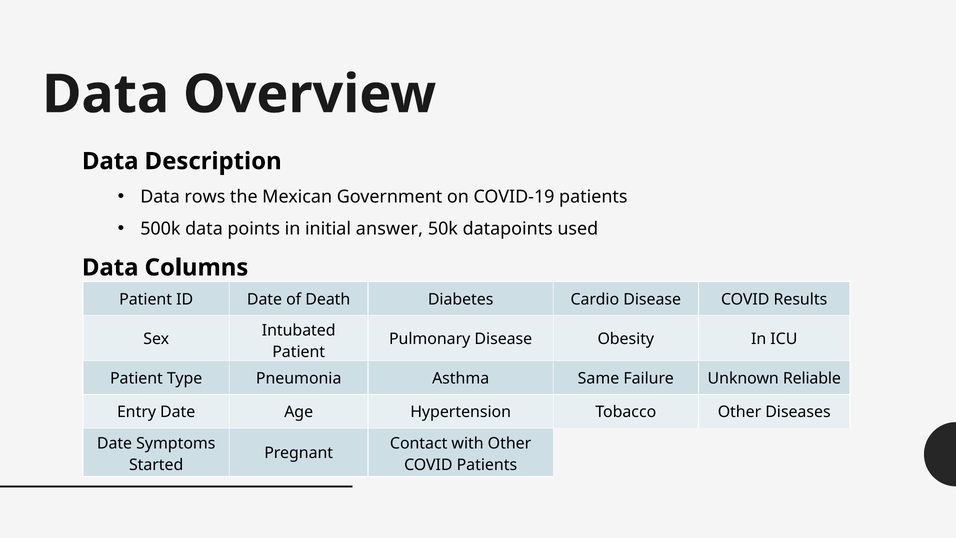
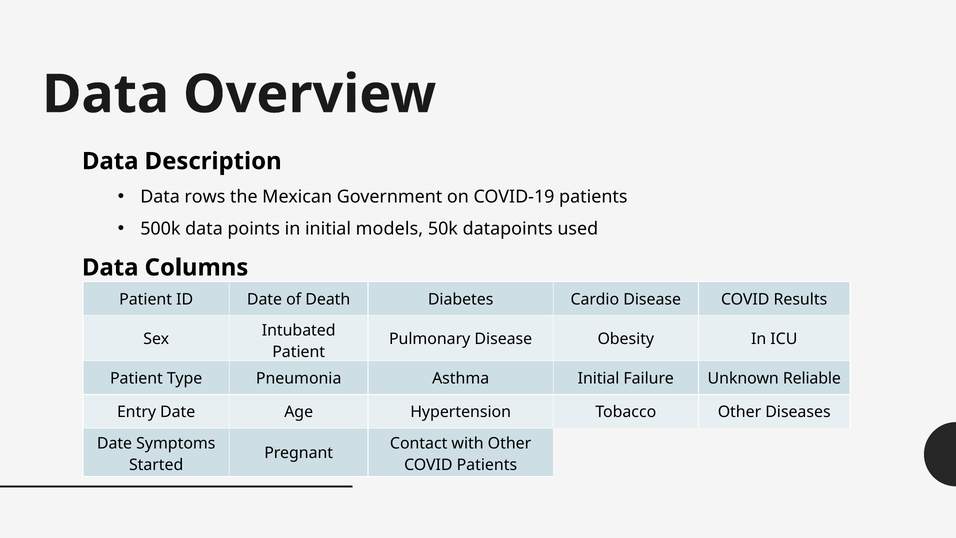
answer: answer -> models (389, 229)
Asthma Same: Same -> Initial (599, 378)
